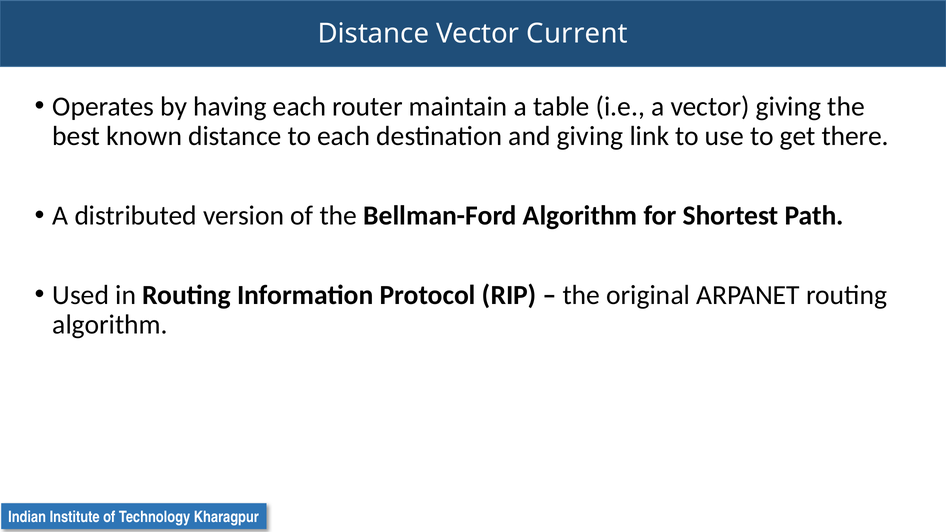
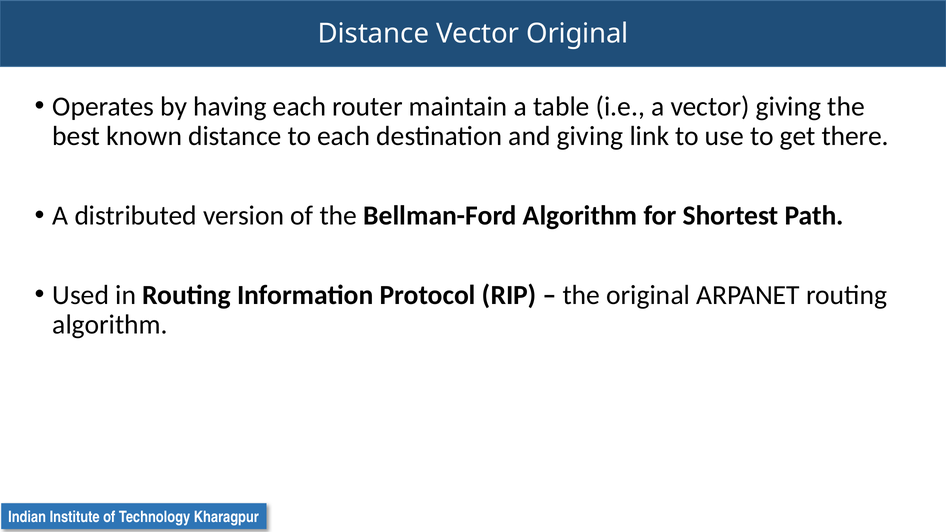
Vector Current: Current -> Original (577, 34)
